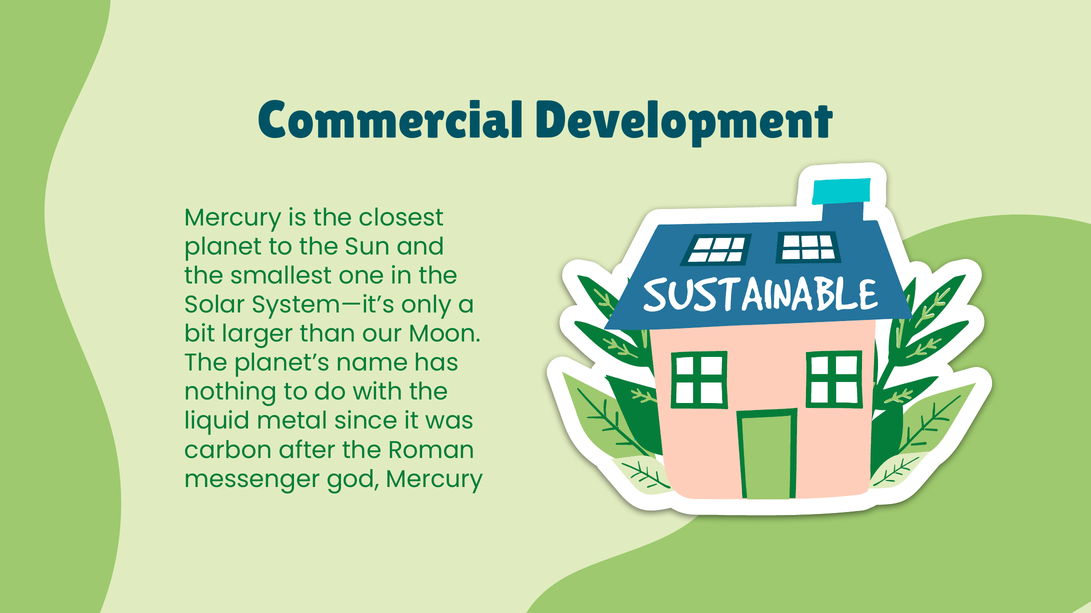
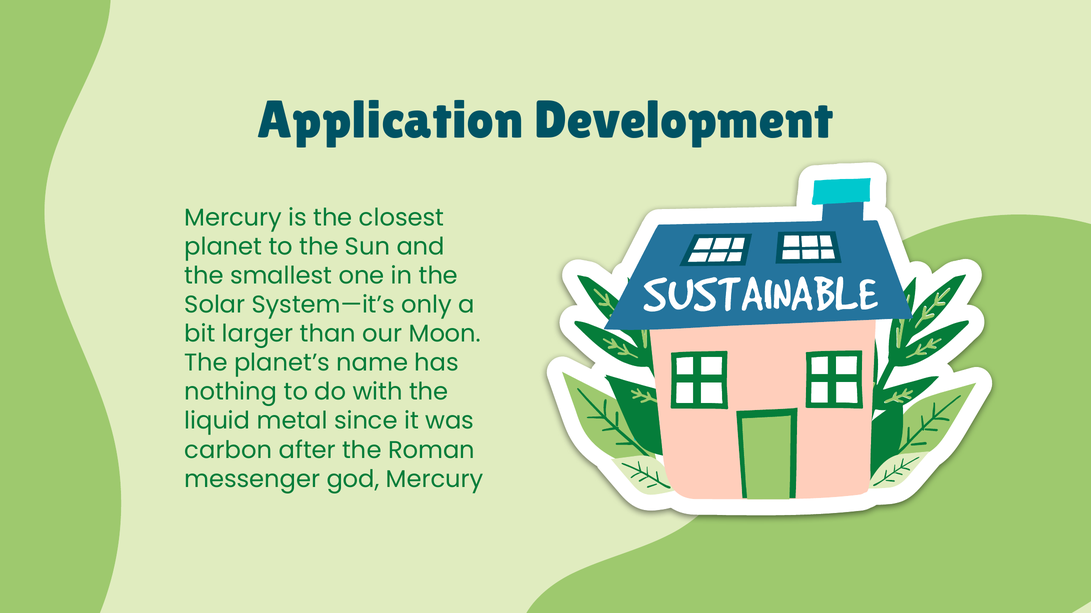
Commercial: Commercial -> Application (390, 120)
